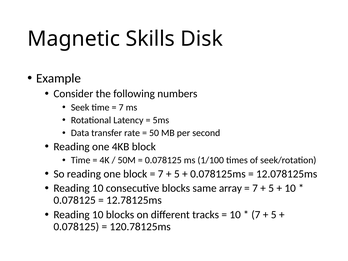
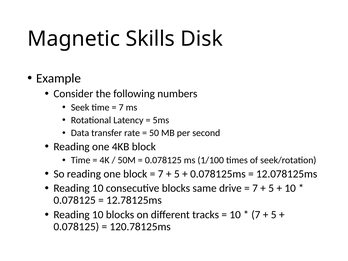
array: array -> drive (230, 188)
